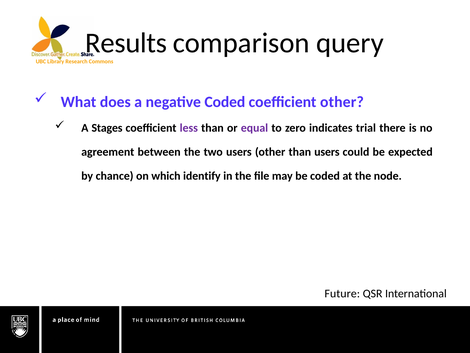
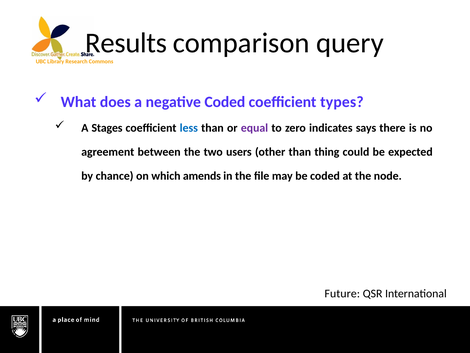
coefficient other: other -> types (342, 102)
less colour: purple -> blue (189, 128)
trial: trial -> says (366, 128)
than users: users -> thing (327, 152)
identify: identify -> amends (202, 176)
